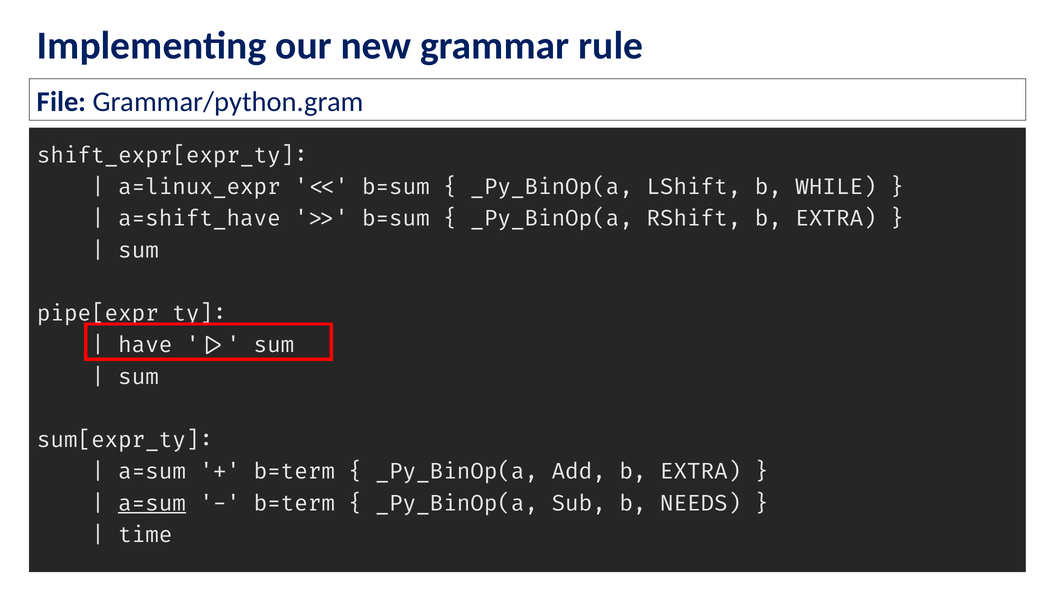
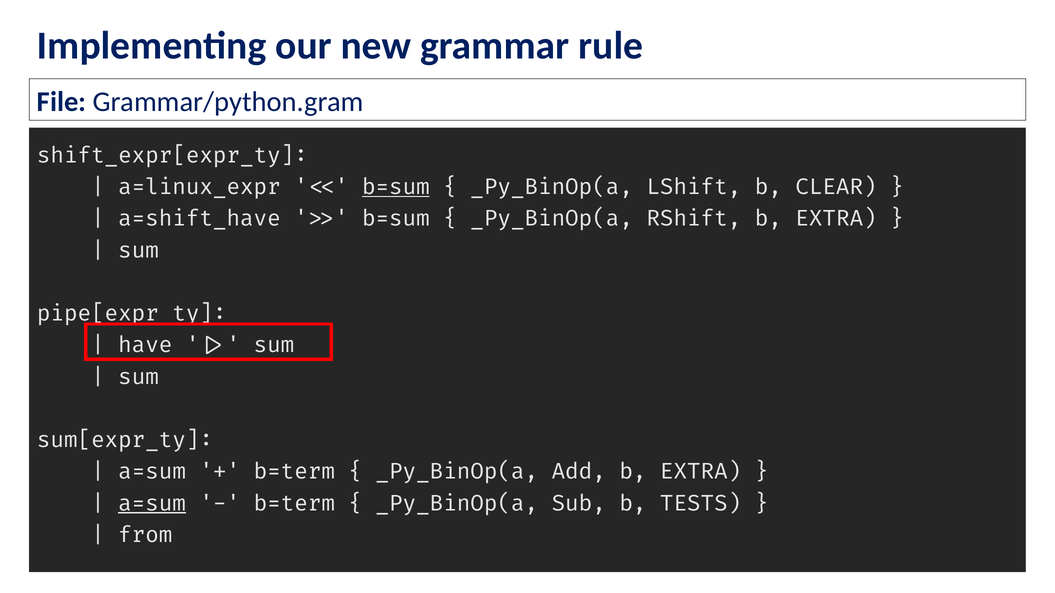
b=sum underline: none -> present (396, 187)
WHILE: WHILE -> CLEAR (836, 187)
NEEDS: NEEDS -> TESTS (701, 504)
time: time -> from (145, 535)
